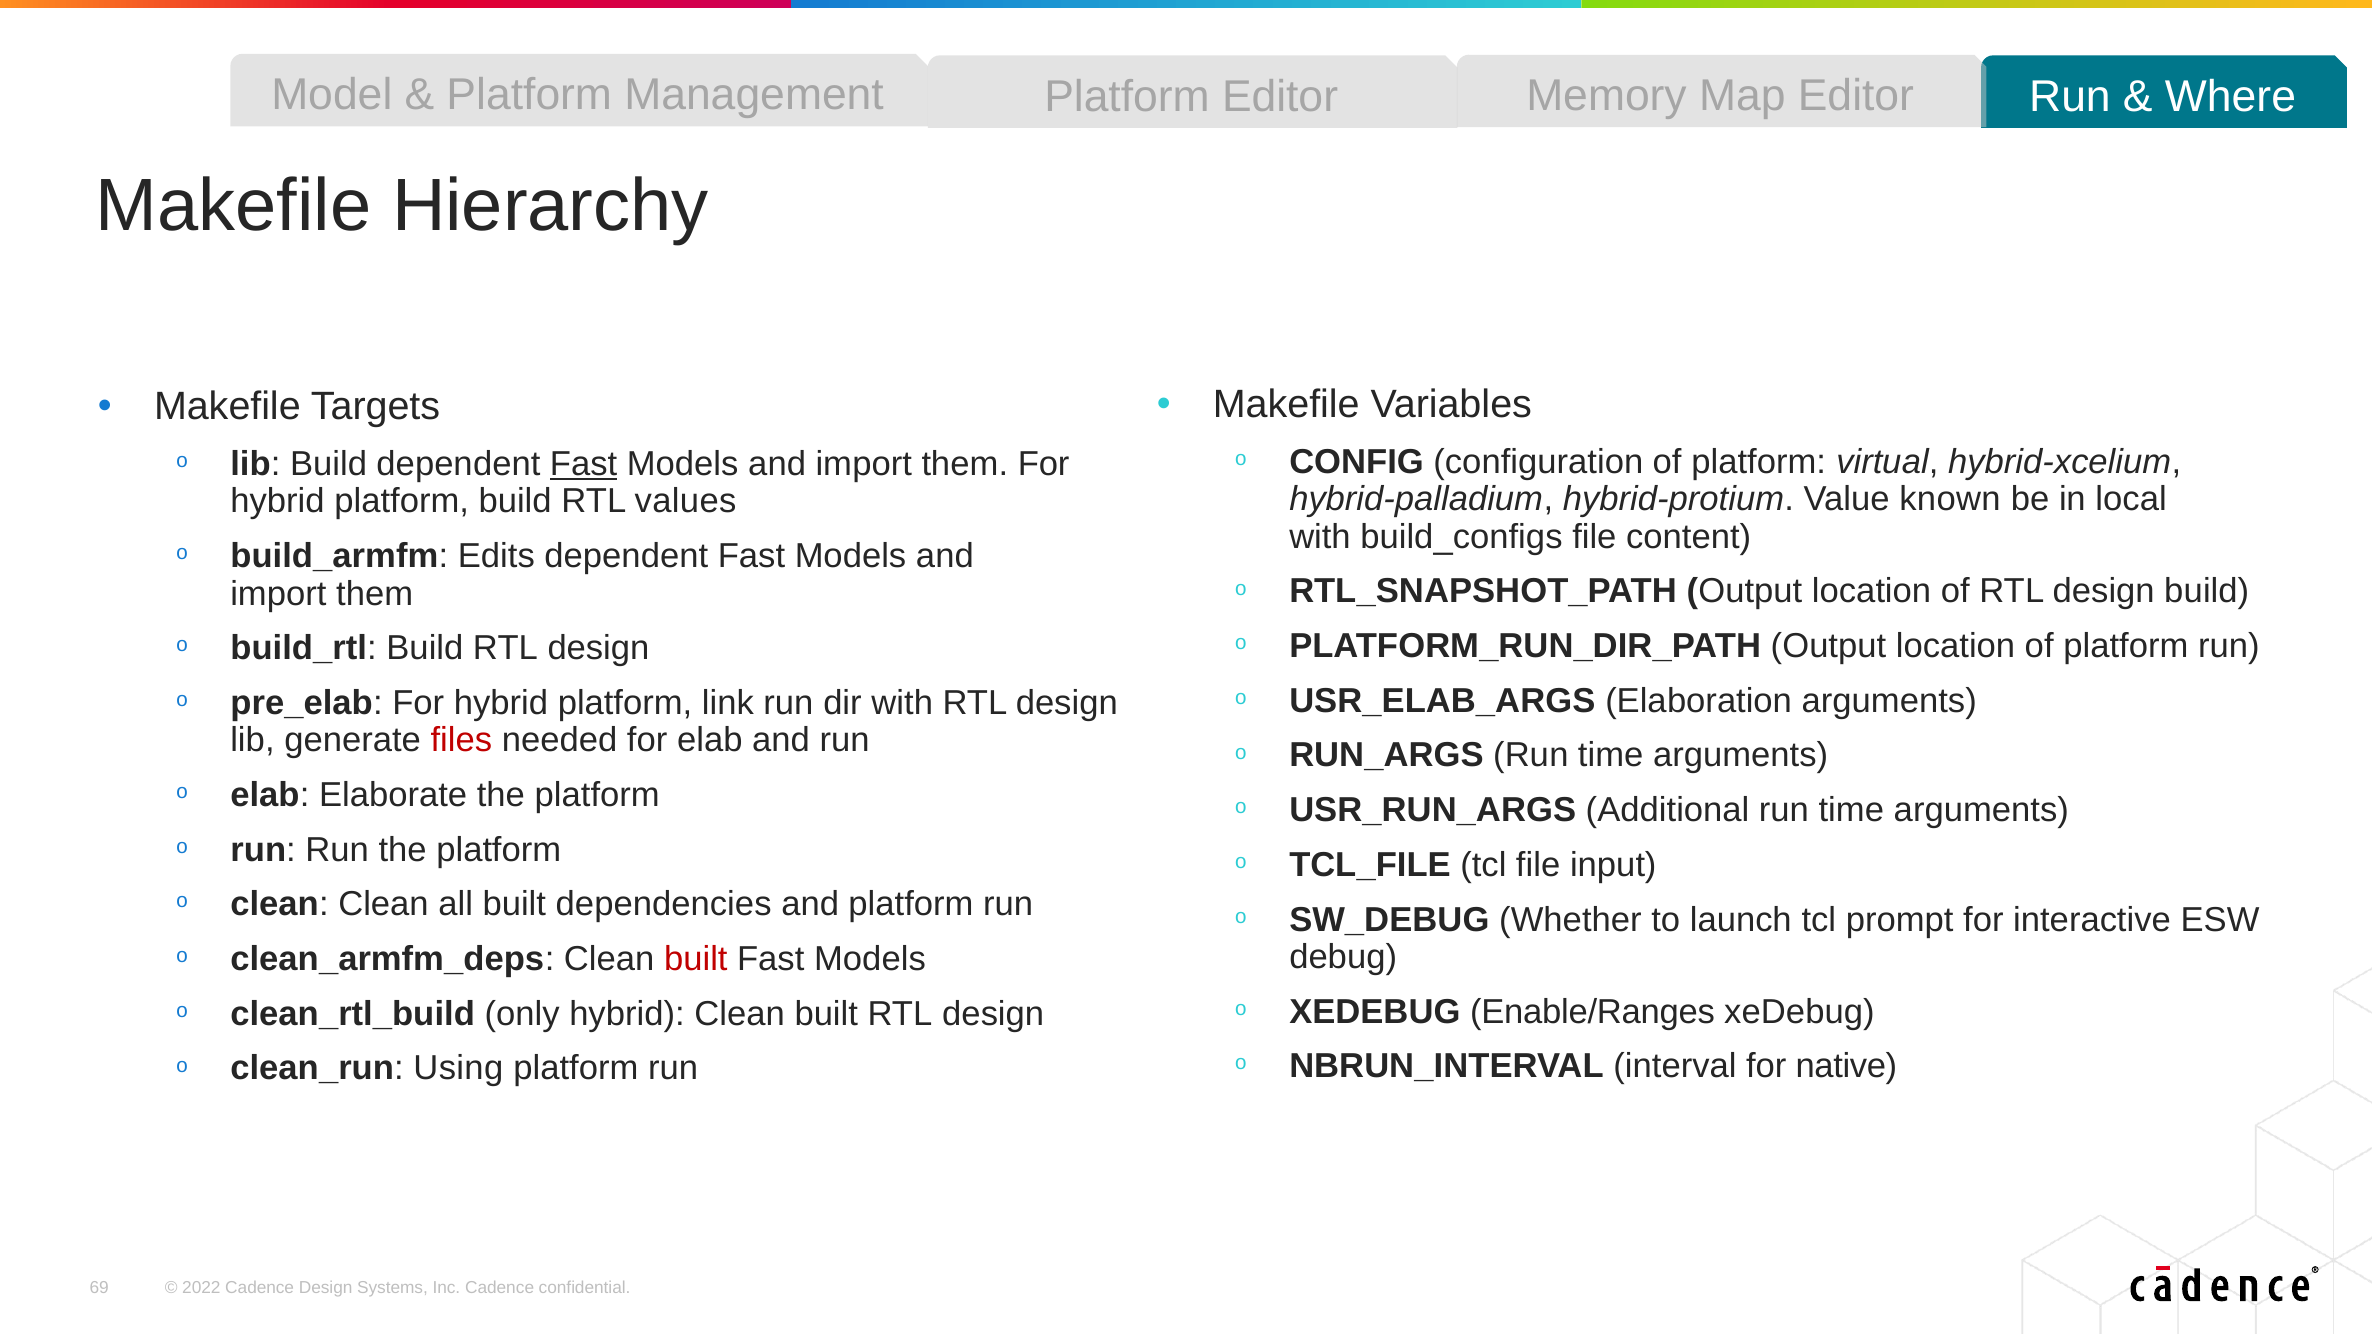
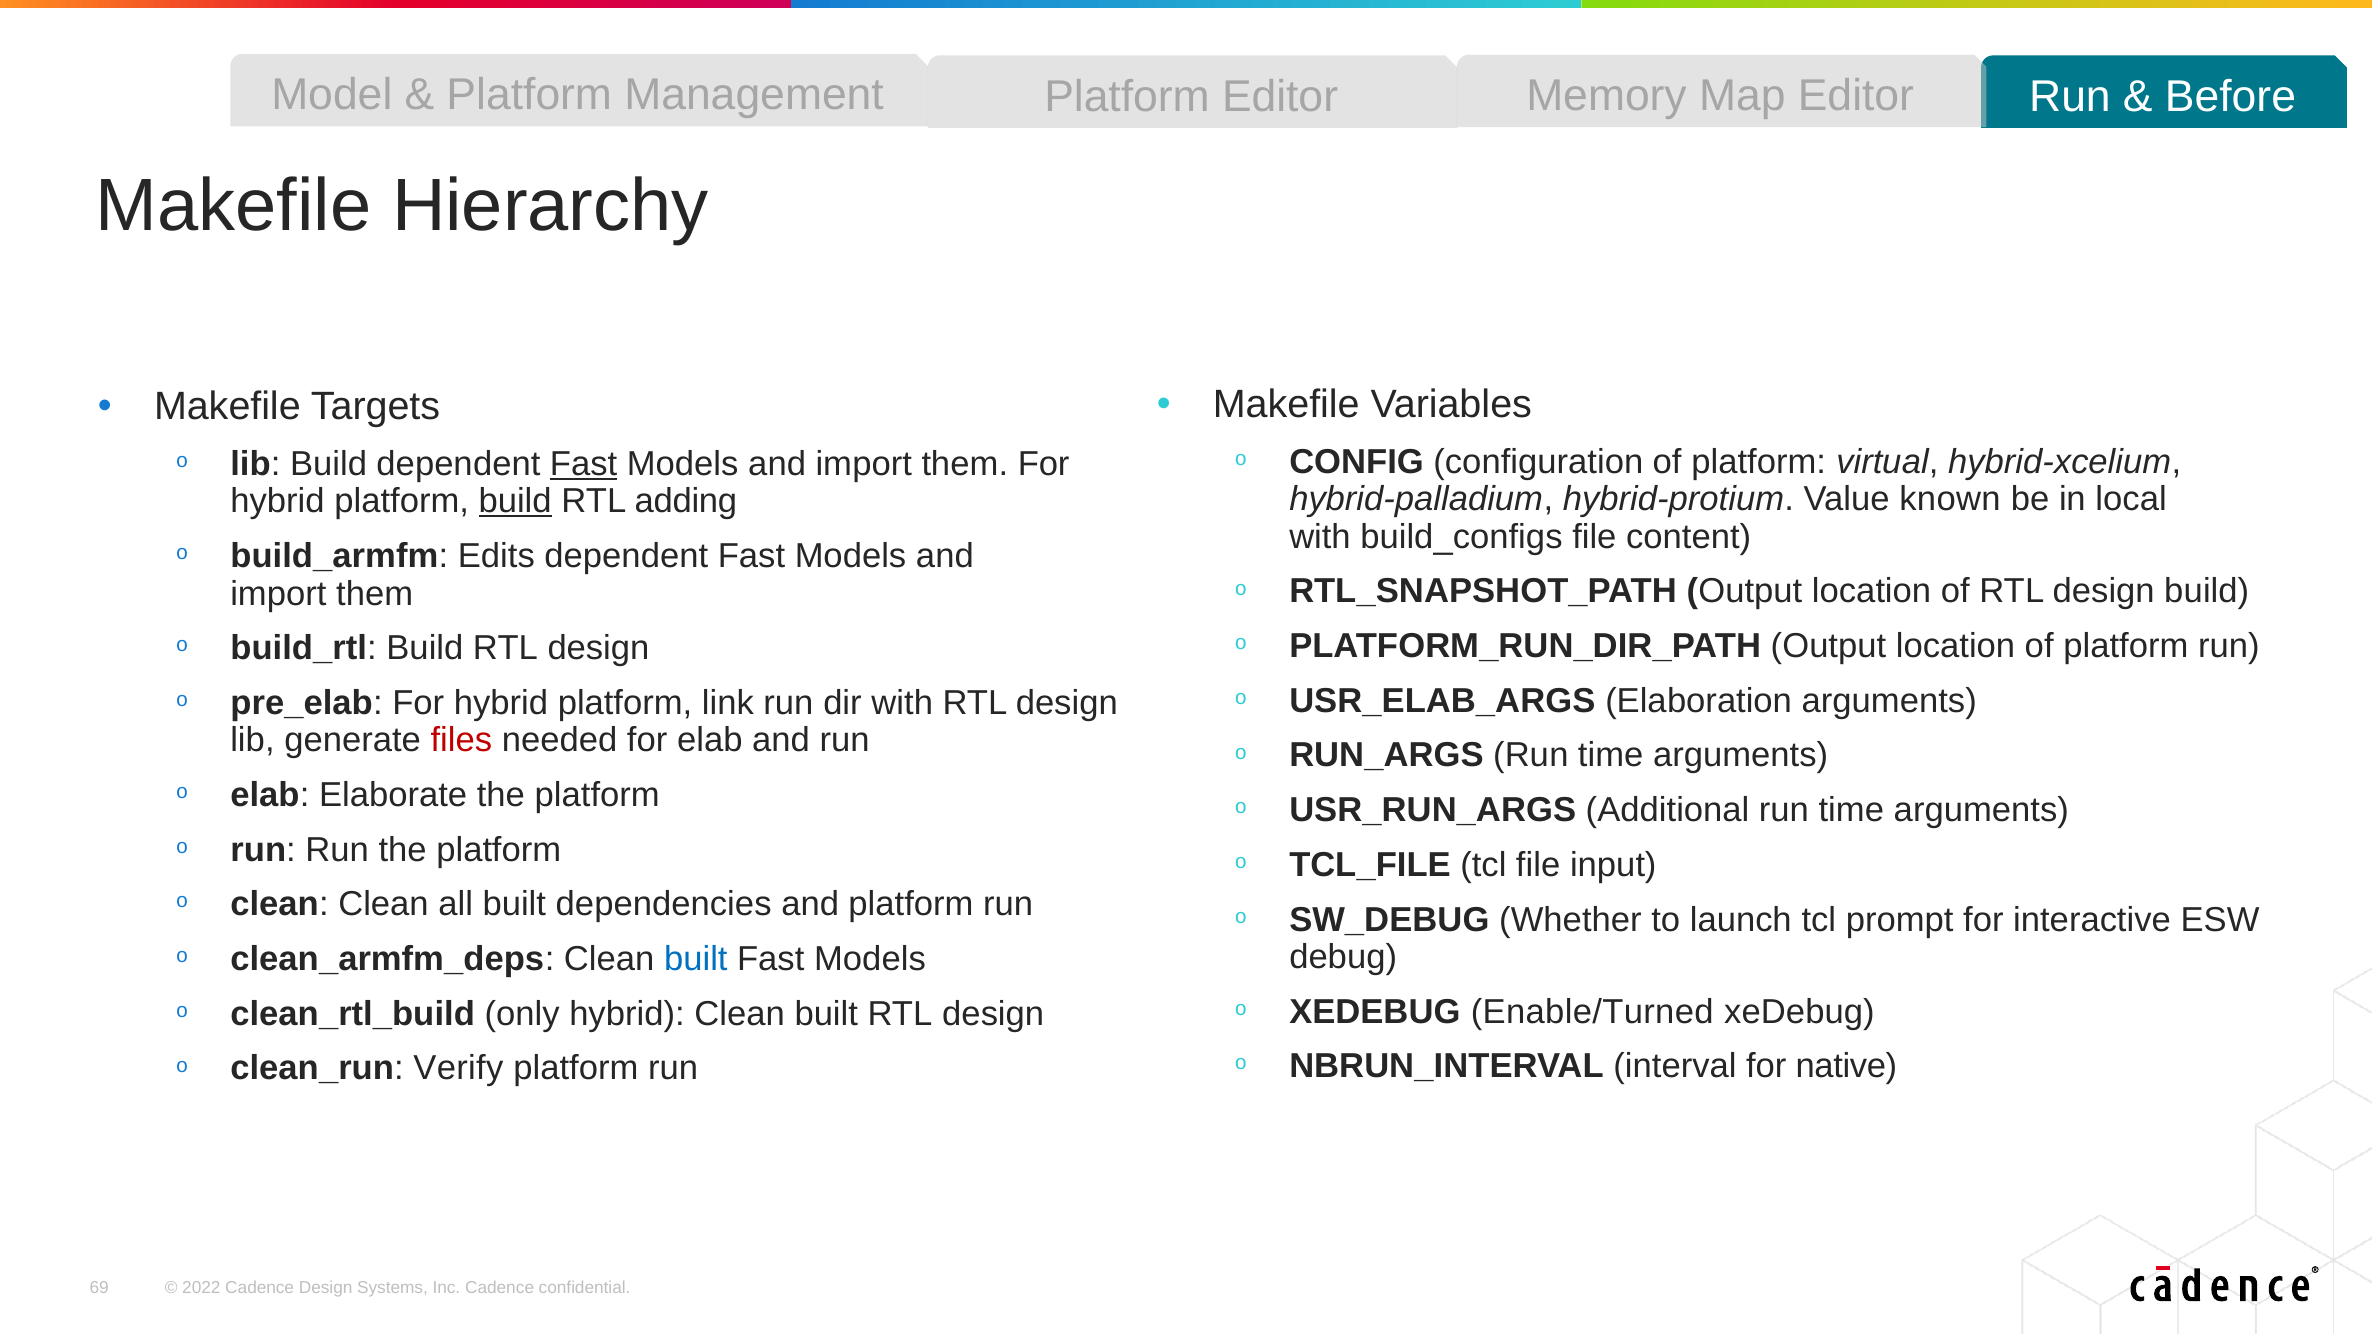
Where: Where -> Before (2230, 96)
build underline: none -> present (515, 502)
values: values -> adding (686, 502)
built colour: red -> blue (696, 959)
Enable/Ranges: Enable/Ranges -> Enable/Turned (1592, 1012)
Using: Using -> Verify (458, 1069)
